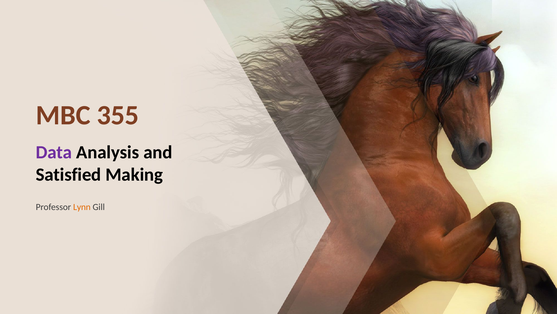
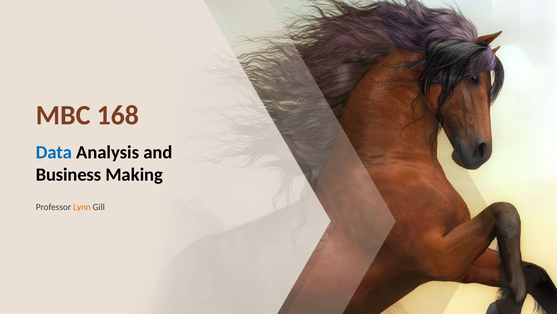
355: 355 -> 168 (118, 115)
Data colour: purple -> blue (54, 152)
Satisfied: Satisfied -> Business (69, 174)
